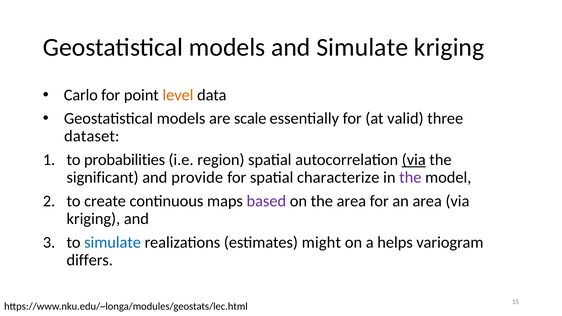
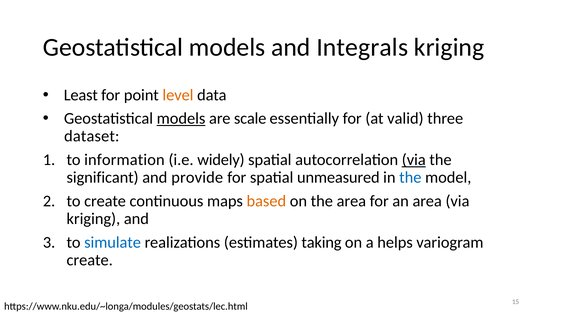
and Simulate: Simulate -> Integrals (362, 47)
Carlo: Carlo -> Least (81, 95)
models underline: none -> present (181, 119)
probabilities: probabilities -> information (124, 160)
region: region -> widely (221, 160)
characterize: characterize -> unmeasured (338, 178)
the colour: purple -> blue (410, 178)
based colour: purple -> orange (266, 201)
might: might -> taking (322, 242)
differs: differs -> create (90, 260)
